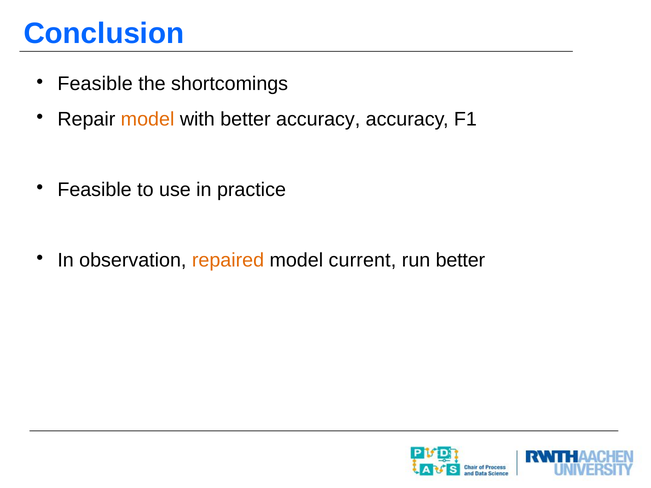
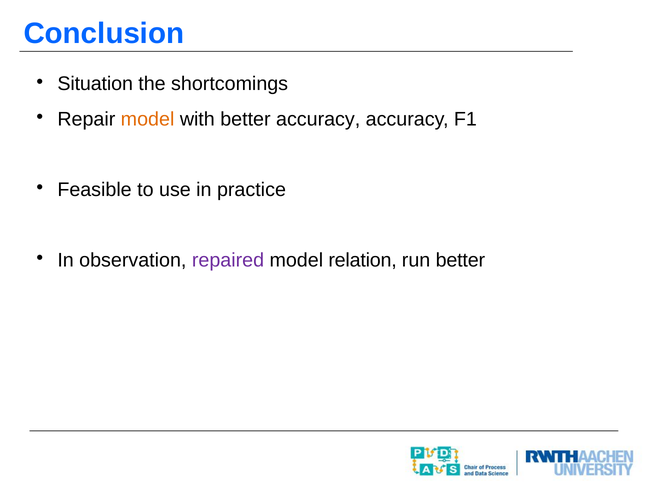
Feasible: Feasible -> Situation (95, 84)
repaired colour: orange -> purple (228, 260)
current: current -> relation (363, 260)
